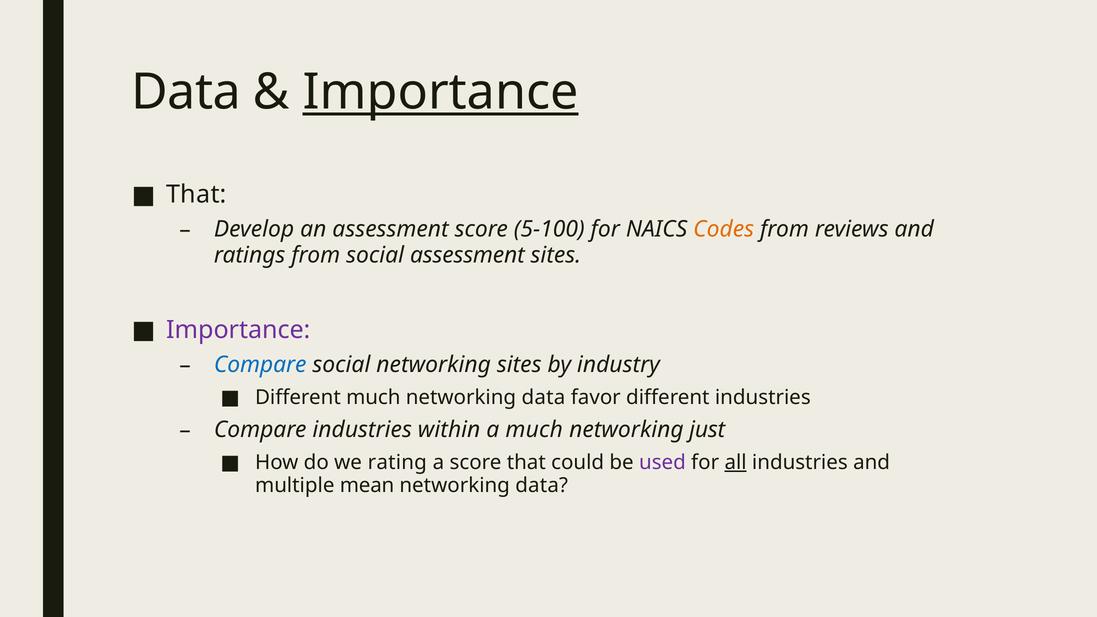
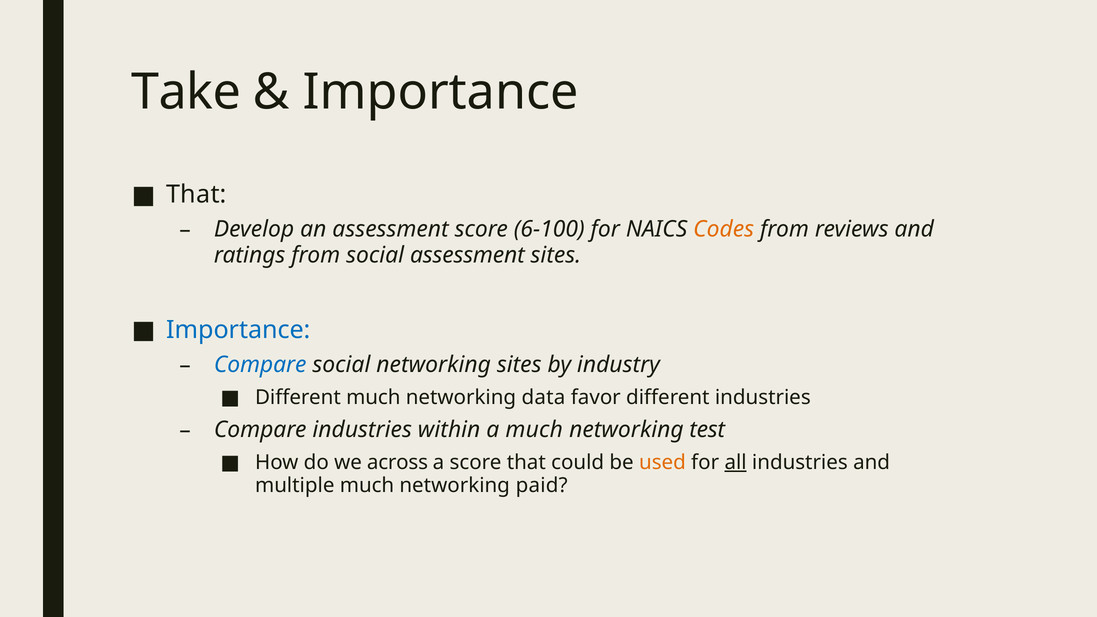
Data: Data -> Take (186, 92)
Importance underline: present -> none (441, 92)
5-100: 5-100 -> 6-100 (549, 229)
Importance colour: purple -> blue (238, 330)
just: just -> test (707, 430)
rating: rating -> across (397, 462)
used colour: purple -> orange (662, 462)
multiple mean: mean -> much (367, 486)
data: data -> paid (542, 486)
